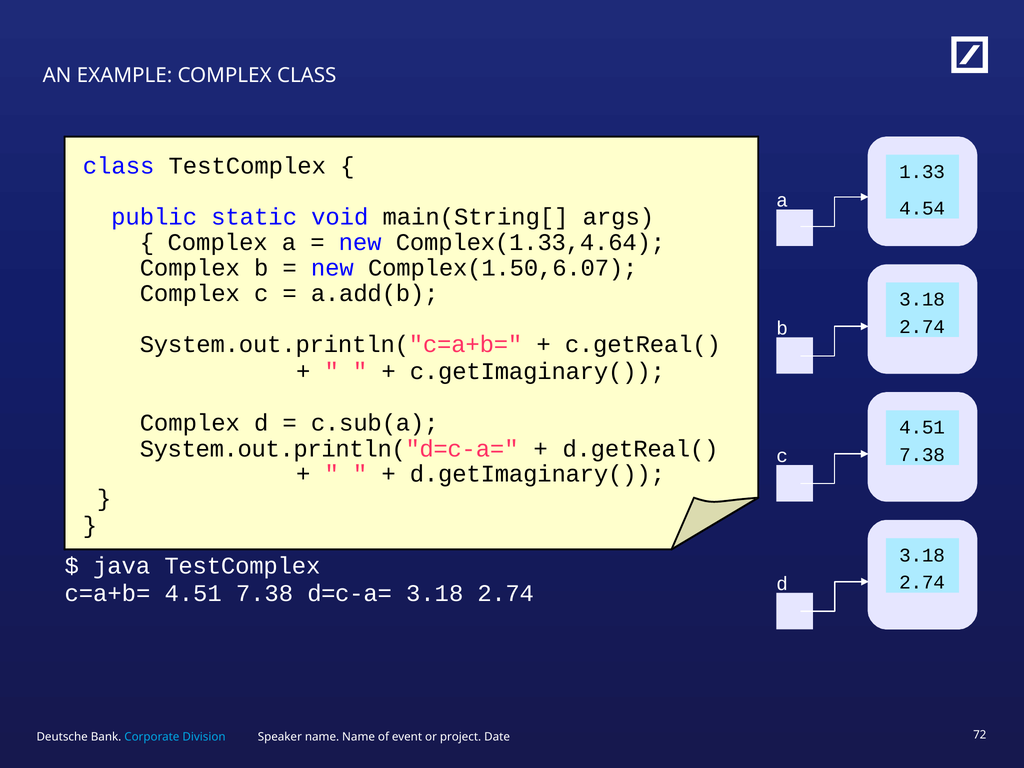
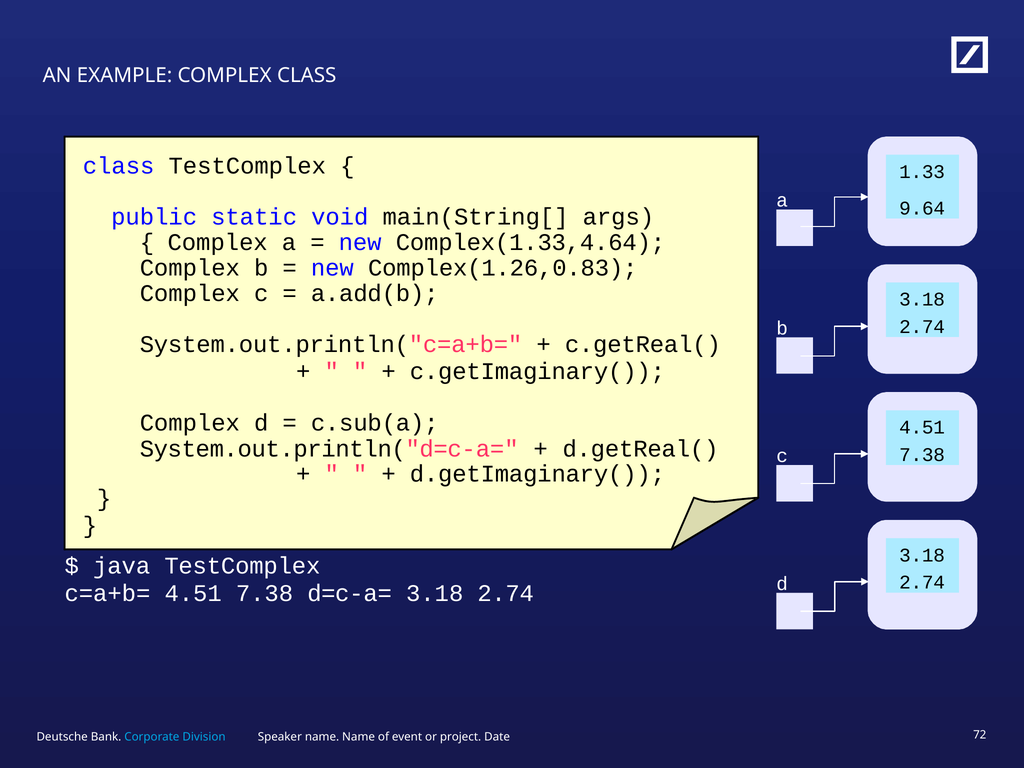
4.54: 4.54 -> 9.64 (922, 208)
Complex(1.50,6.07: Complex(1.50,6.07 -> Complex(1.26,0.83 (503, 268)
